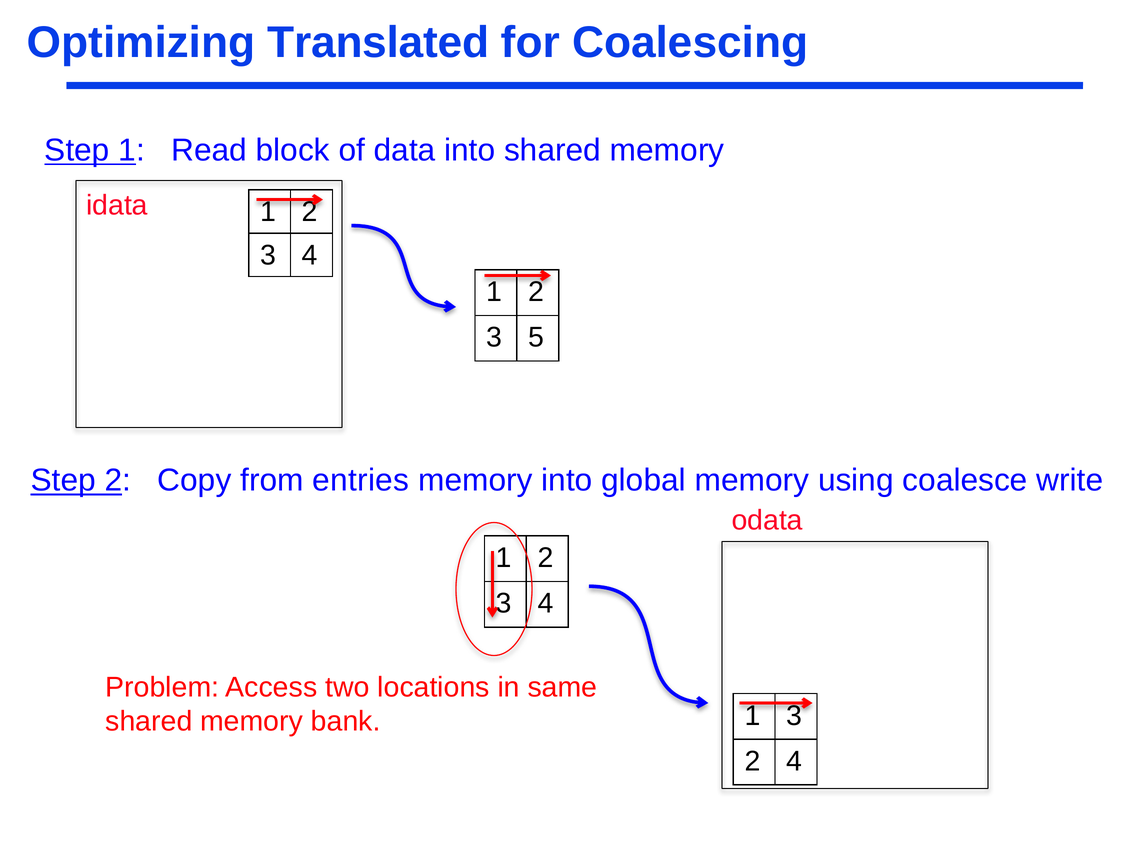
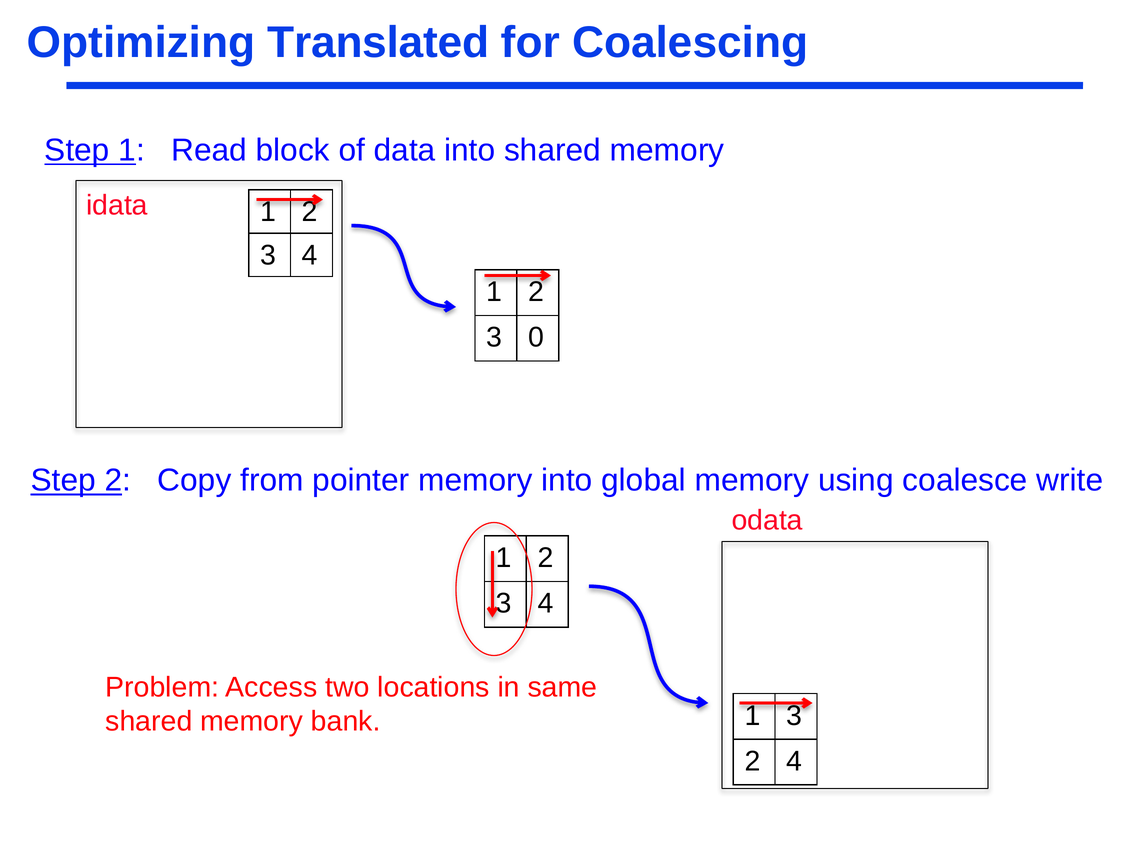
5: 5 -> 0 (536, 338)
entries: entries -> pointer (361, 480)
